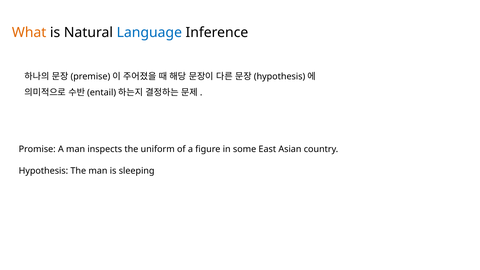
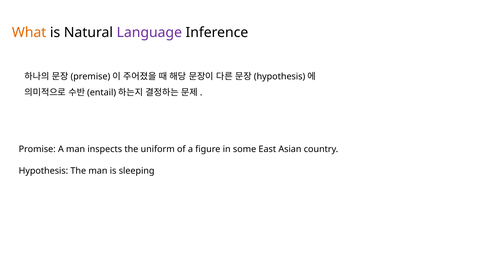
Language colour: blue -> purple (149, 33)
